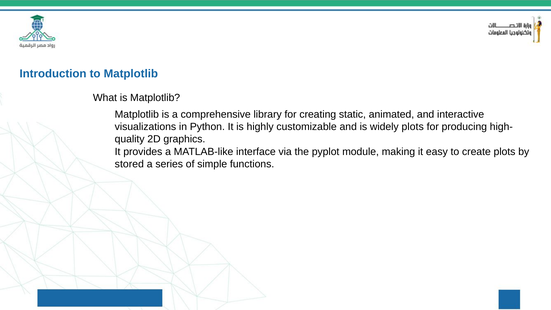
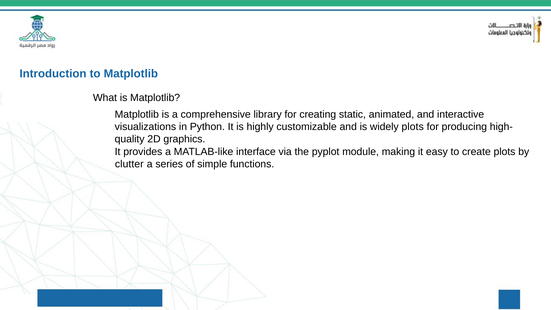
stored: stored -> clutter (129, 164)
